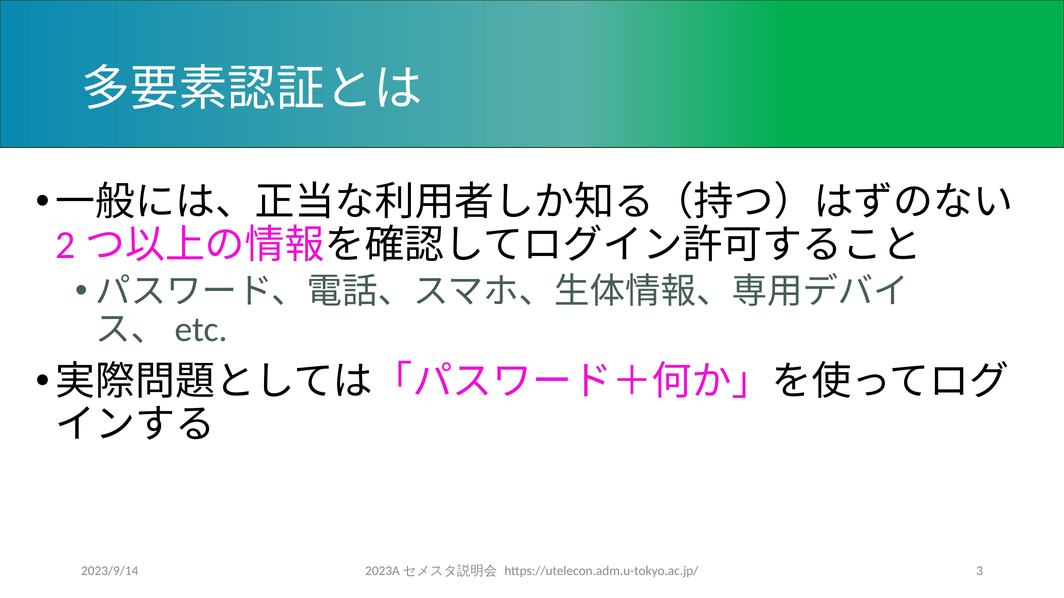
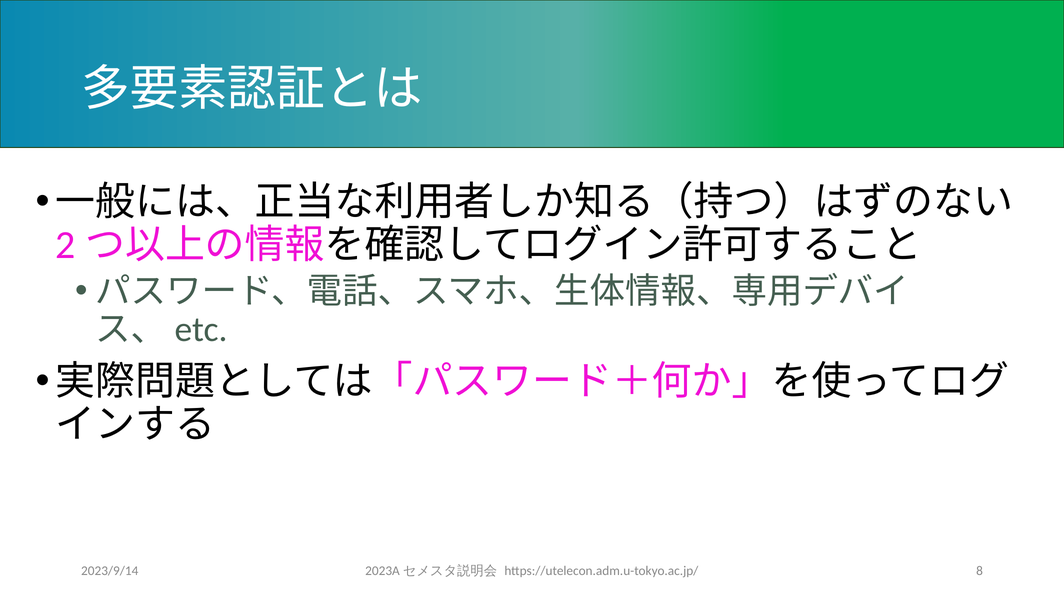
3: 3 -> 8 (980, 571)
